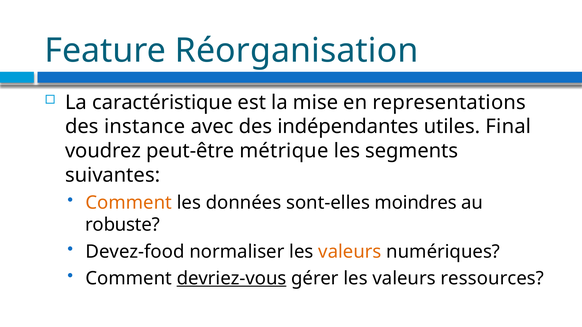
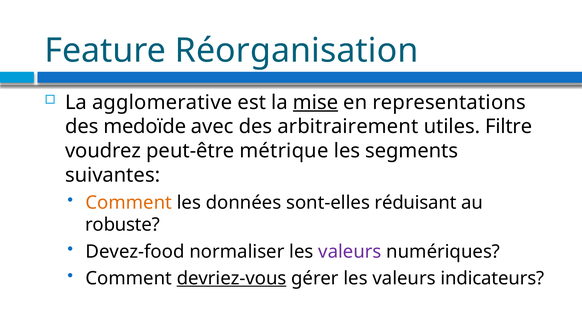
caractéristique: caractéristique -> agglomerative (162, 102)
mise underline: none -> present (316, 102)
instance: instance -> medoïde (145, 127)
indépendantes: indépendantes -> arbitrairement (348, 127)
Final: Final -> Filtre (509, 127)
moindres: moindres -> réduisant (416, 203)
valeurs colour: orange -> purple (350, 252)
ressources: ressources -> indicateurs (492, 279)
